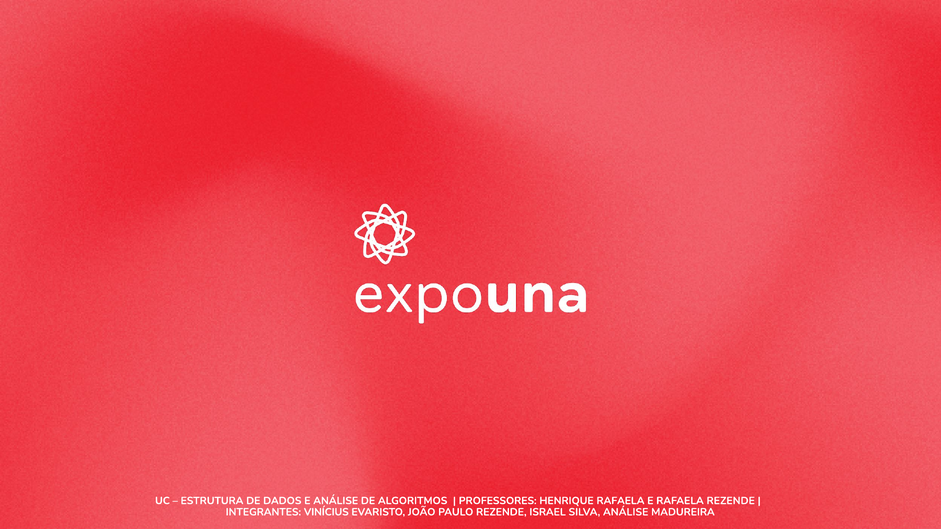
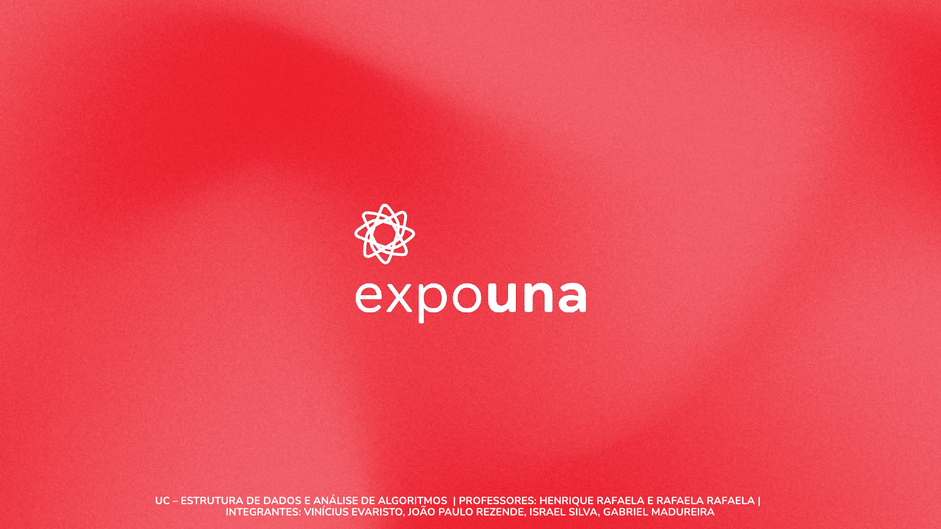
RAFAELA REZENDE: REZENDE -> RAFAELA (731, 501)
SILVA ANÁLISE: ANÁLISE -> GABRIEL (626, 512)
